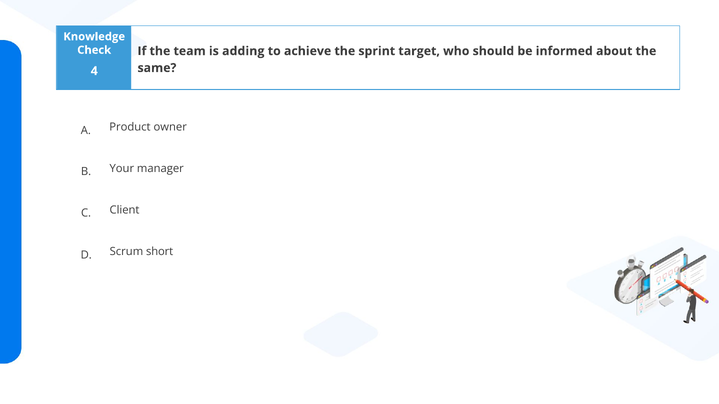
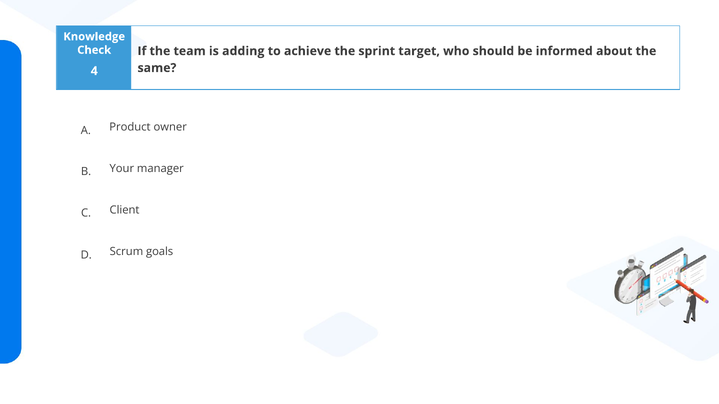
short: short -> goals (160, 252)
